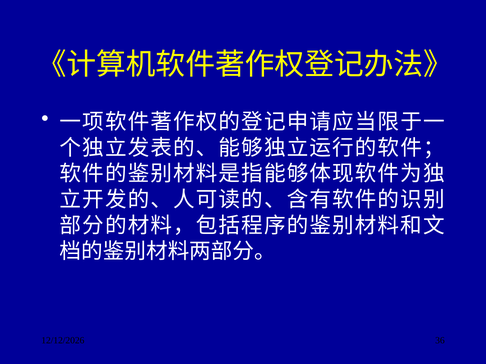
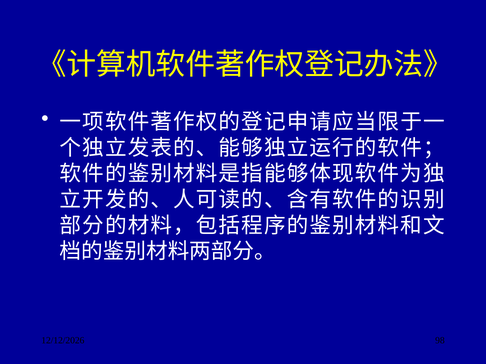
36: 36 -> 98 (440, 341)
